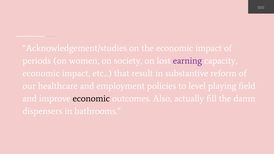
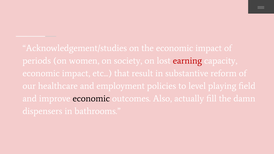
earning colour: purple -> red (187, 61)
